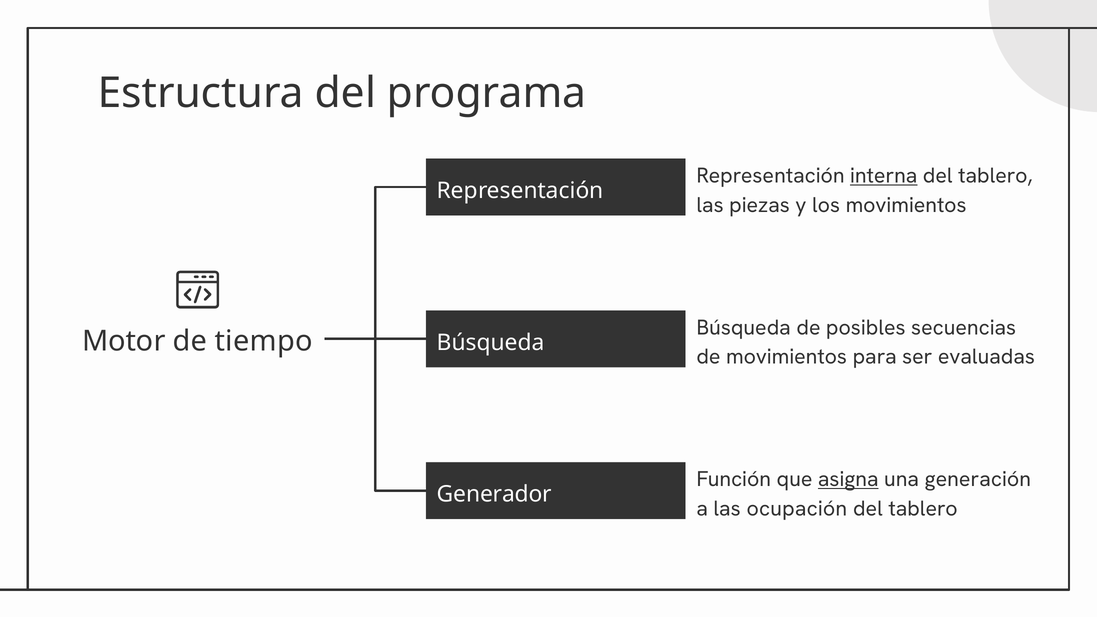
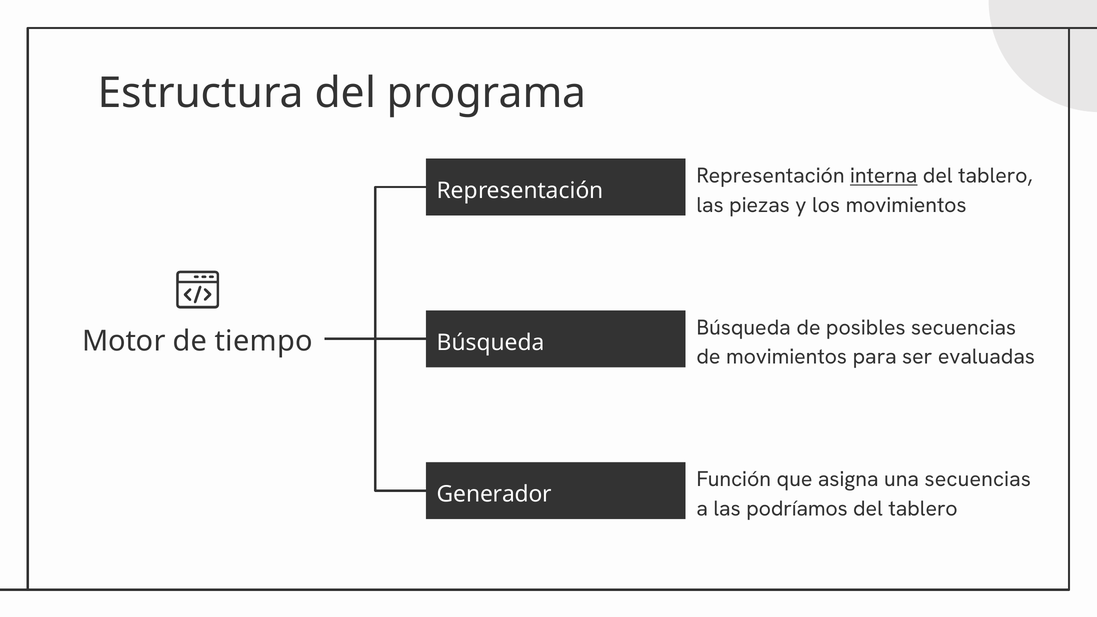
asigna underline: present -> none (848, 479)
una generación: generación -> secuencias (978, 479)
ocupación: ocupación -> podríamos (797, 509)
